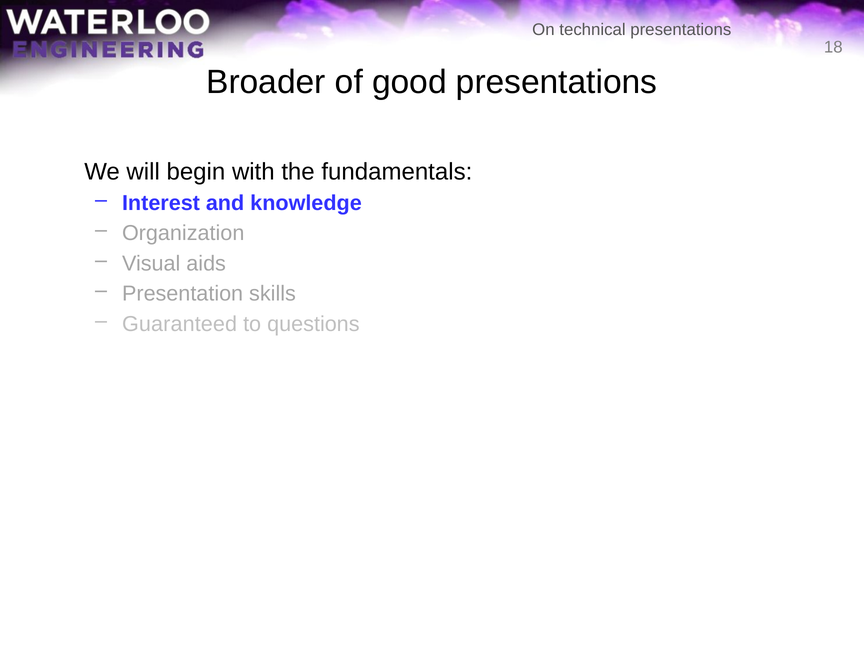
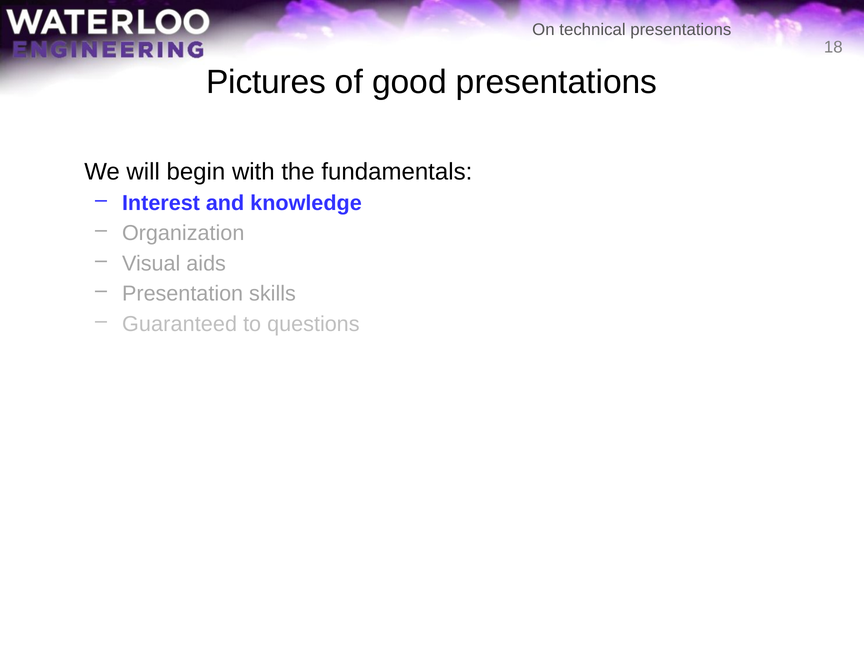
Broader: Broader -> Pictures (266, 82)
